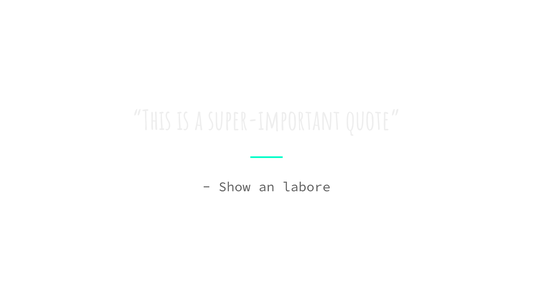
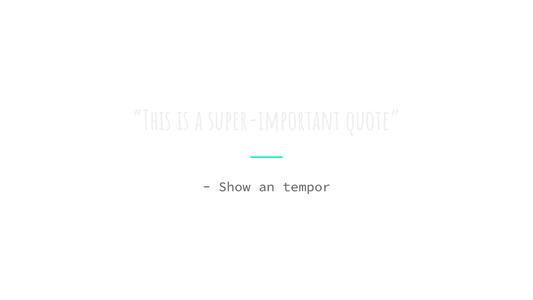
labore: labore -> tempor (306, 187)
